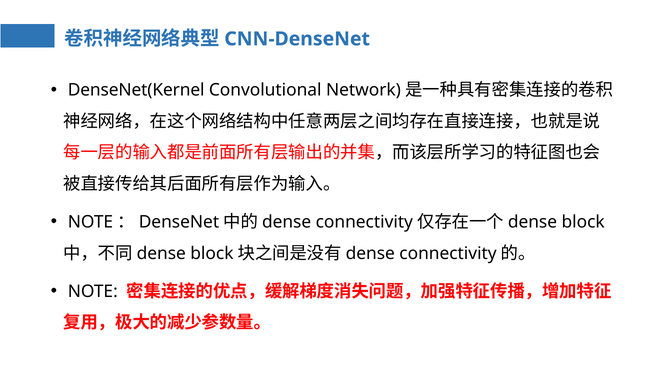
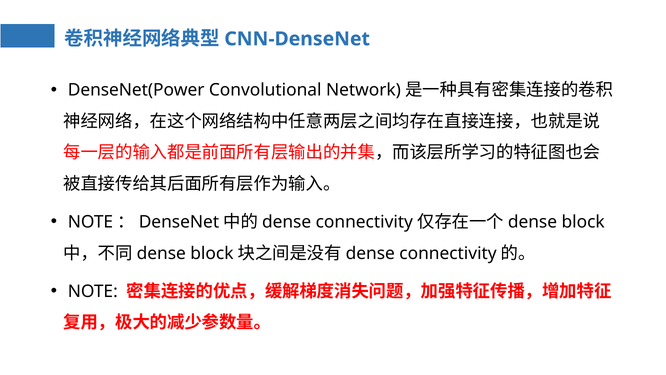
DenseNet(Kernel: DenseNet(Kernel -> DenseNet(Power (136, 90)
